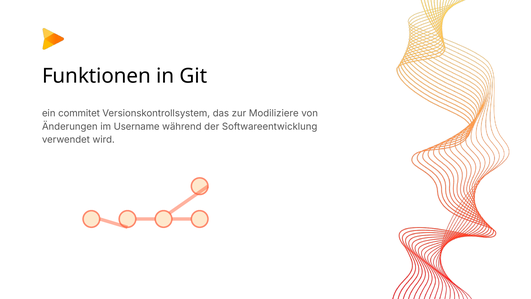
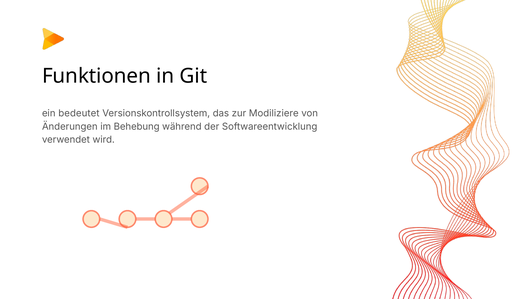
commitet: commitet -> bedeutet (79, 113)
Username: Username -> Behebung (137, 126)
